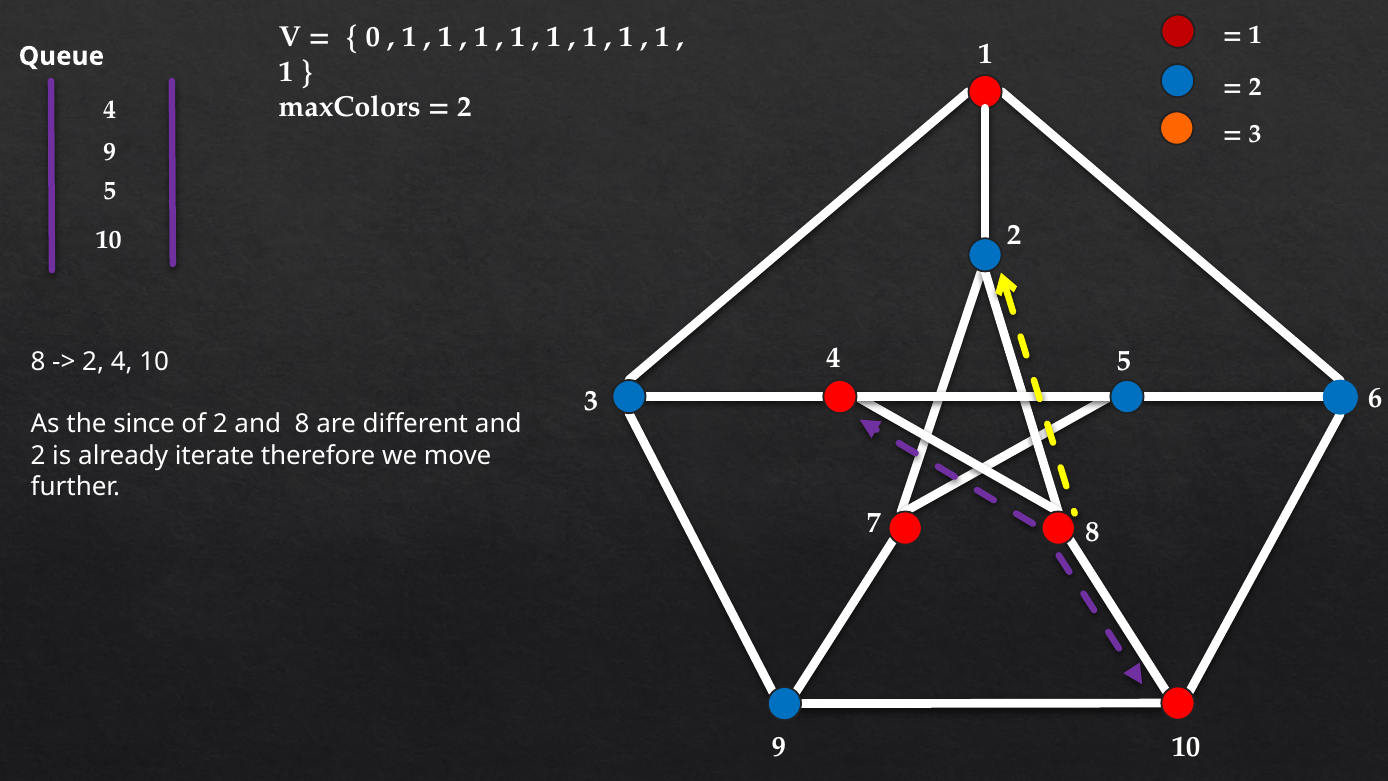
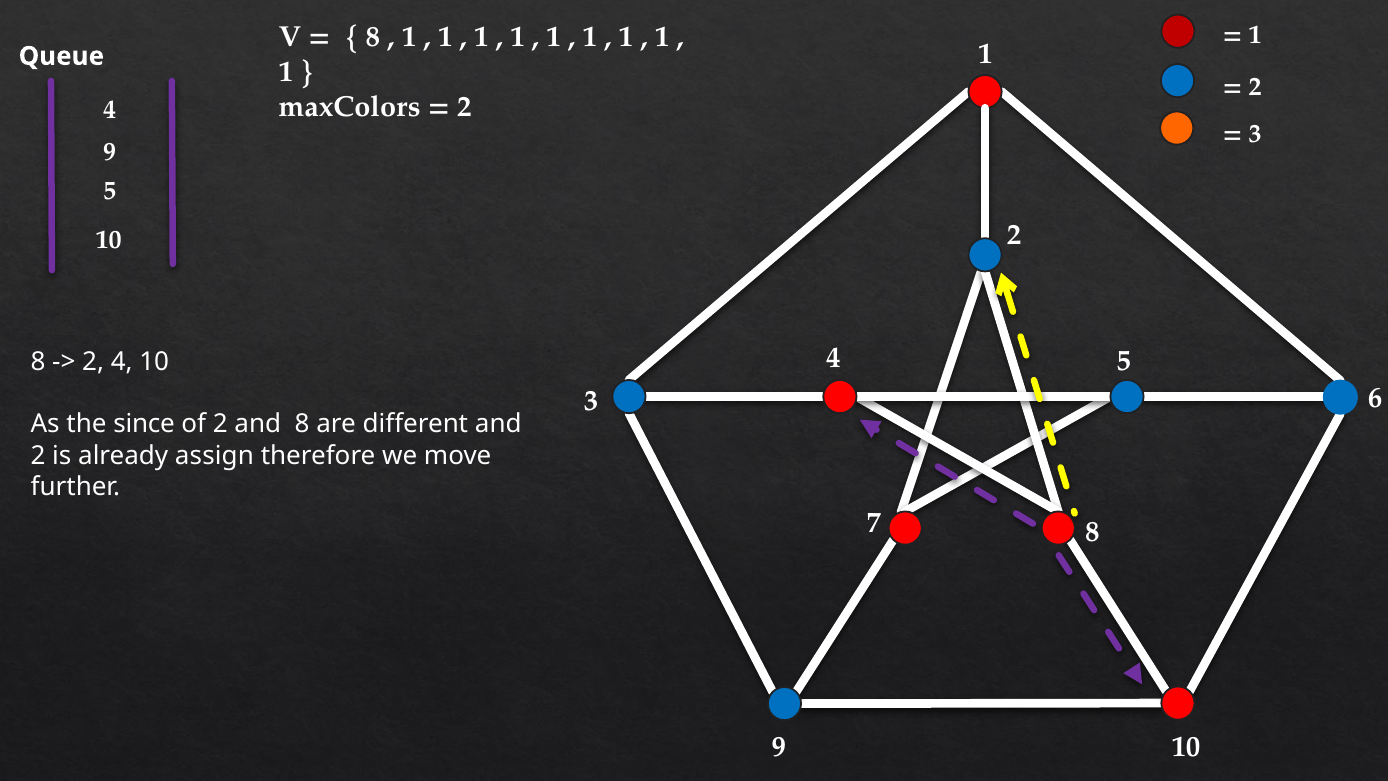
0: 0 -> 8 (373, 37)
iterate: iterate -> assign (214, 455)
